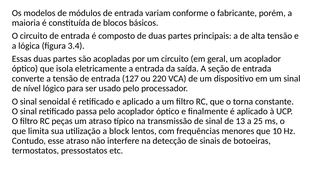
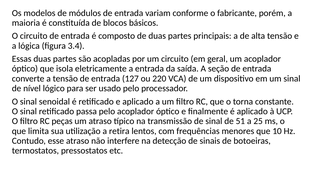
13: 13 -> 51 (240, 121)
block: block -> retira (119, 131)
